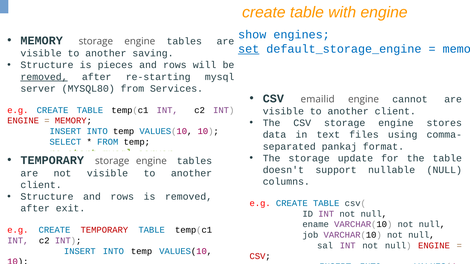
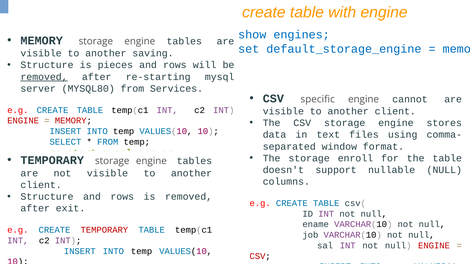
set underline: present -> none (249, 49)
emailid: emailid -> specific (318, 99)
pankaj: pankaj -> window (339, 147)
update: update -> enroll (355, 158)
